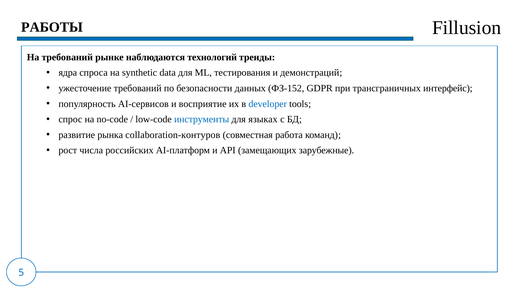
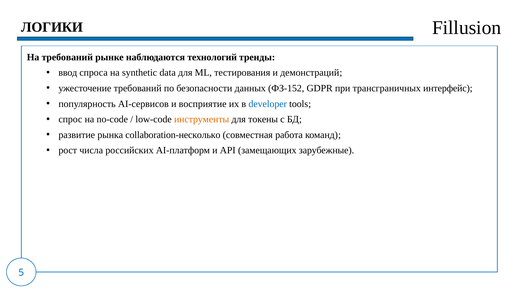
РАБОТЫ: РАБОТЫ -> ЛОГИКИ (52, 27)
ядра: ядра -> ввод (68, 73)
инструменты colour: blue -> orange (202, 119)
языках: языках -> токены (263, 119)
collaboration-контуров: collaboration-контуров -> collaboration-несколько (173, 135)
